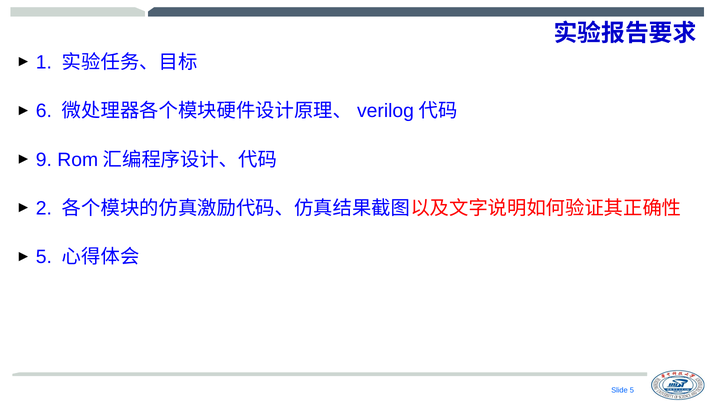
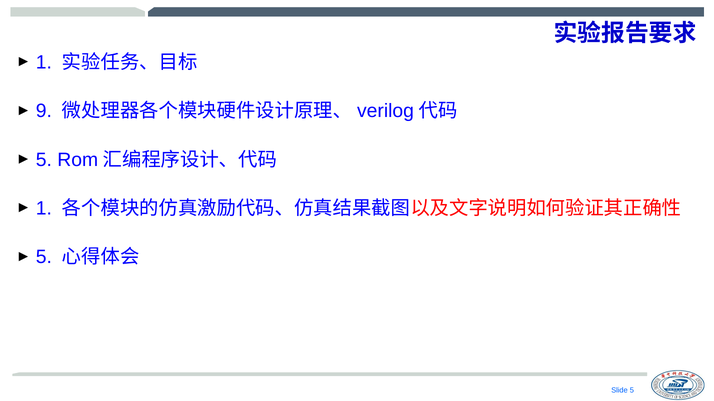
6: 6 -> 9 (44, 111)
9: 9 -> 5 (44, 160)
2: 2 -> 1 (44, 209)
